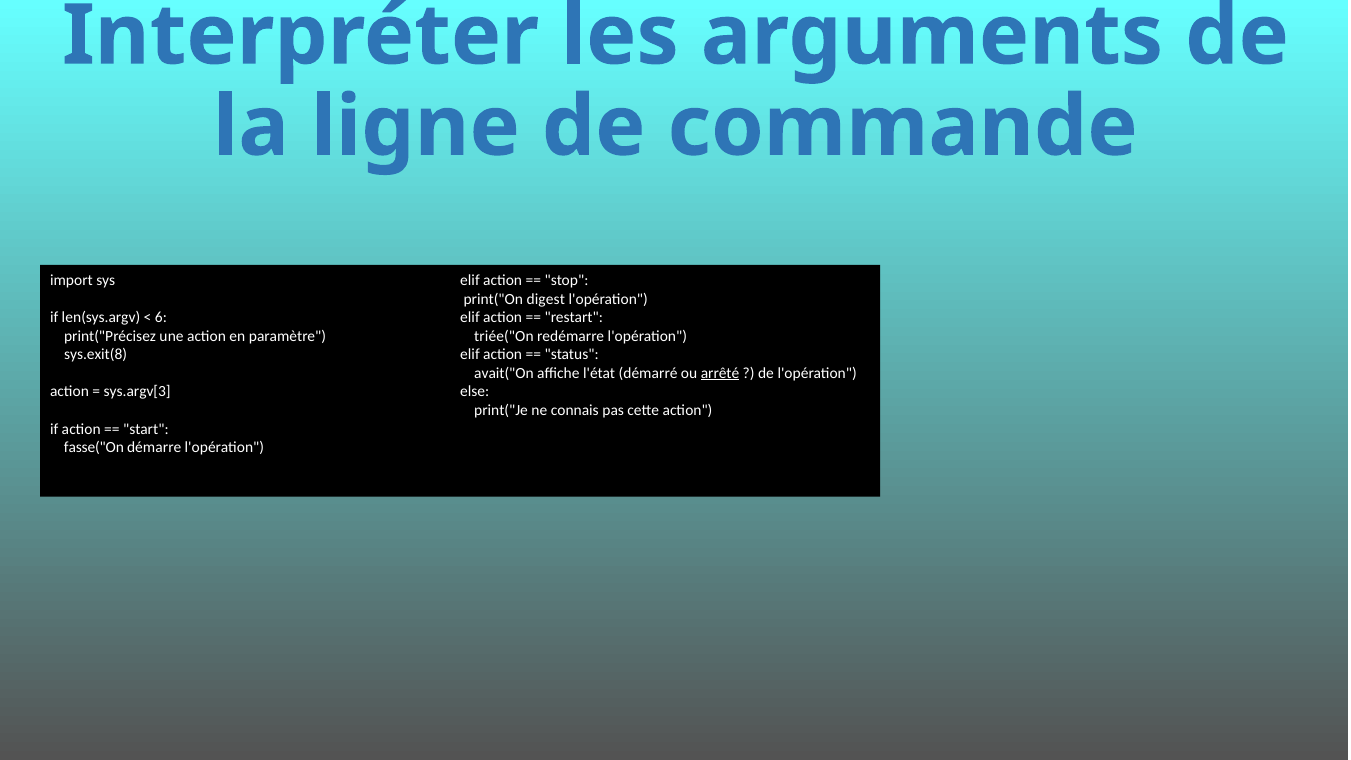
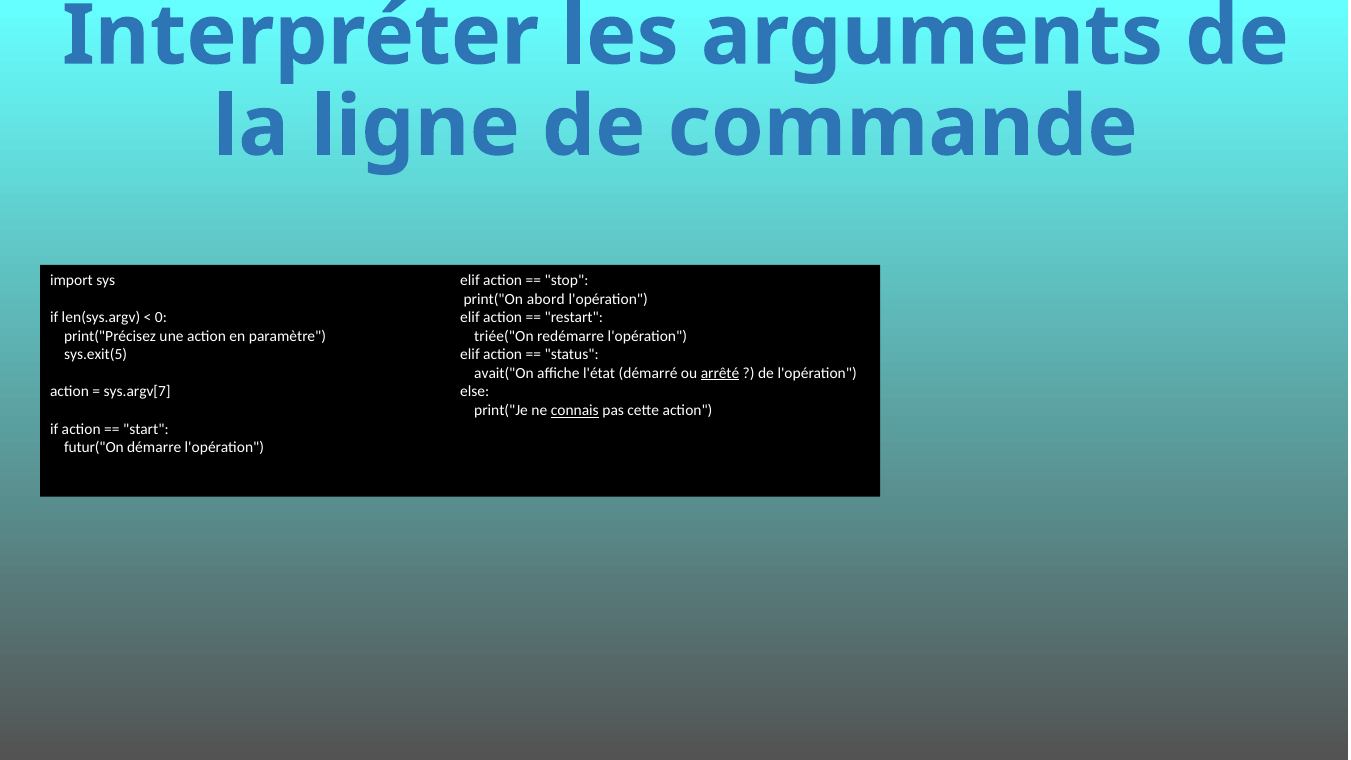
digest: digest -> abord (546, 299)
6: 6 -> 0 (161, 317)
sys.exit(8: sys.exit(8 -> sys.exit(5 (96, 355)
sys.argv[3: sys.argv[3 -> sys.argv[7 (137, 392)
connais underline: none -> present (575, 410)
fasse("On: fasse("On -> futur("On (94, 448)
